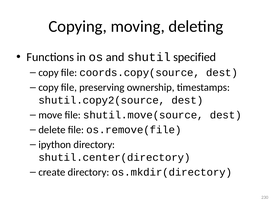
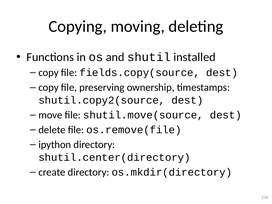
specified: specified -> installed (195, 57)
coords.copy(source: coords.copy(source -> fields.copy(source (140, 73)
